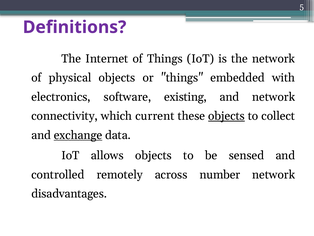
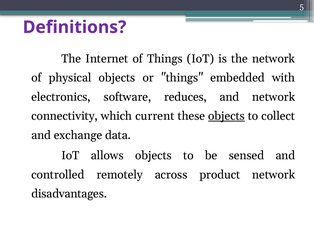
existing: existing -> reduces (185, 97)
exchange underline: present -> none (78, 135)
number: number -> product (220, 174)
